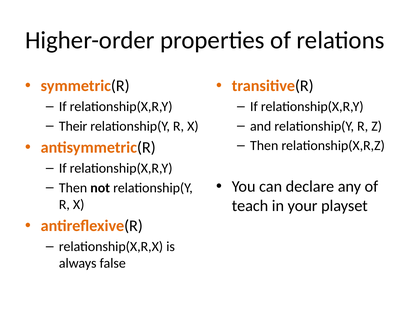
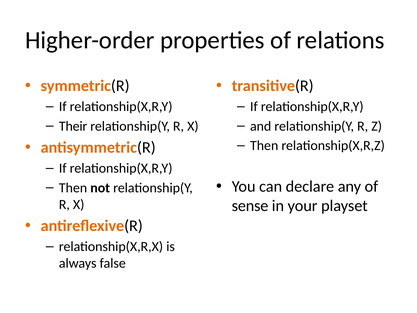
teach: teach -> sense (250, 206)
